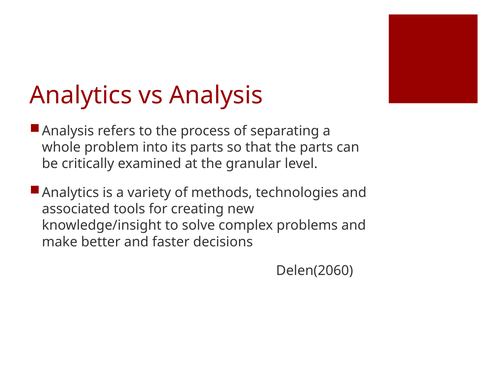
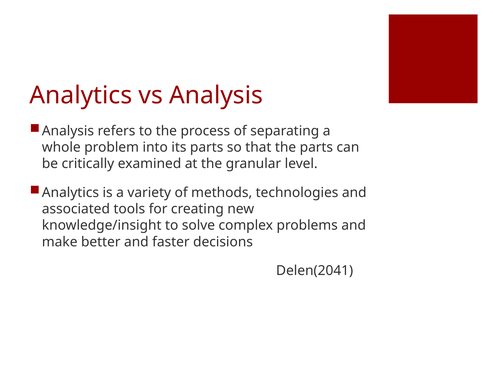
Delen(2060: Delen(2060 -> Delen(2041 (315, 271)
